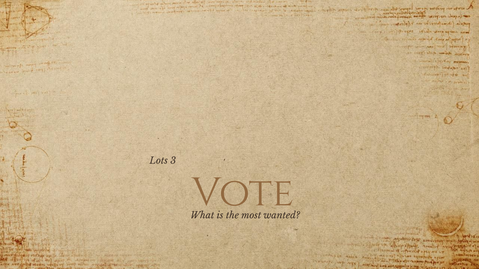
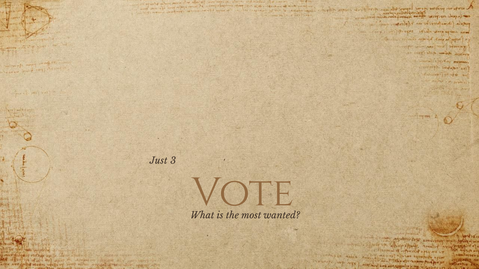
Lots: Lots -> Just (159, 161)
